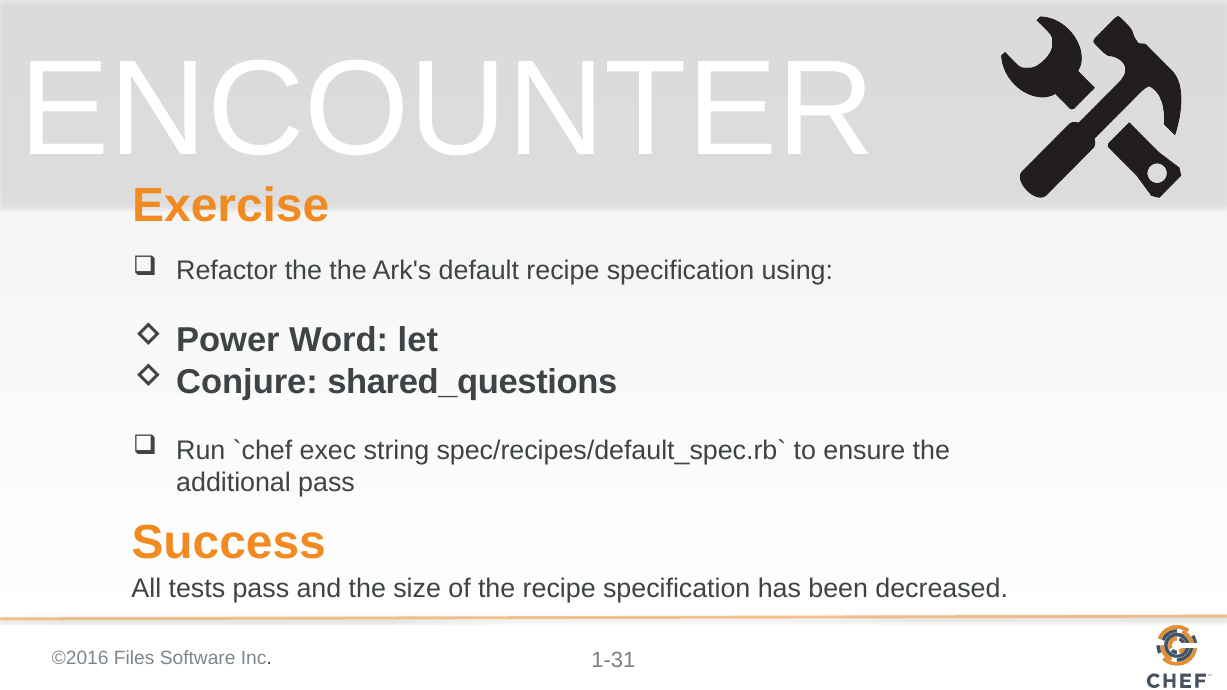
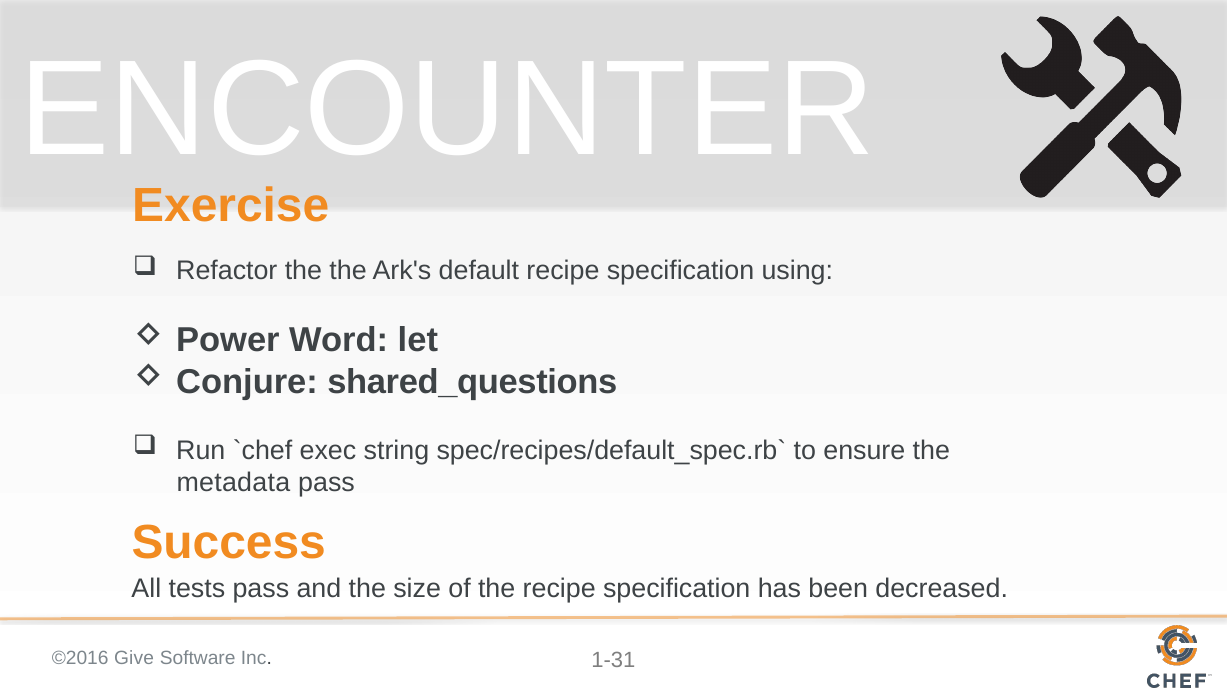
additional: additional -> metadata (233, 483)
Files: Files -> Give (134, 658)
